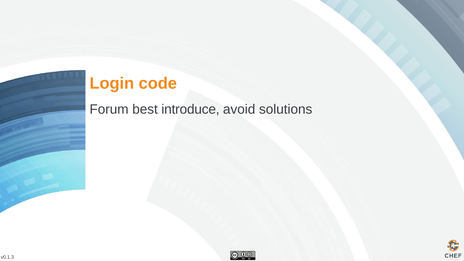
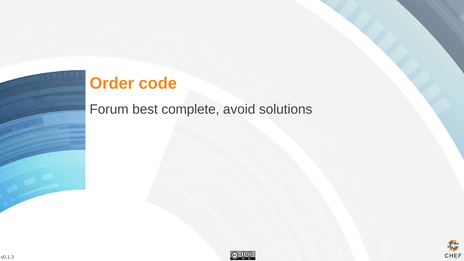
Login: Login -> Order (112, 83)
introduce: introduce -> complete (190, 109)
